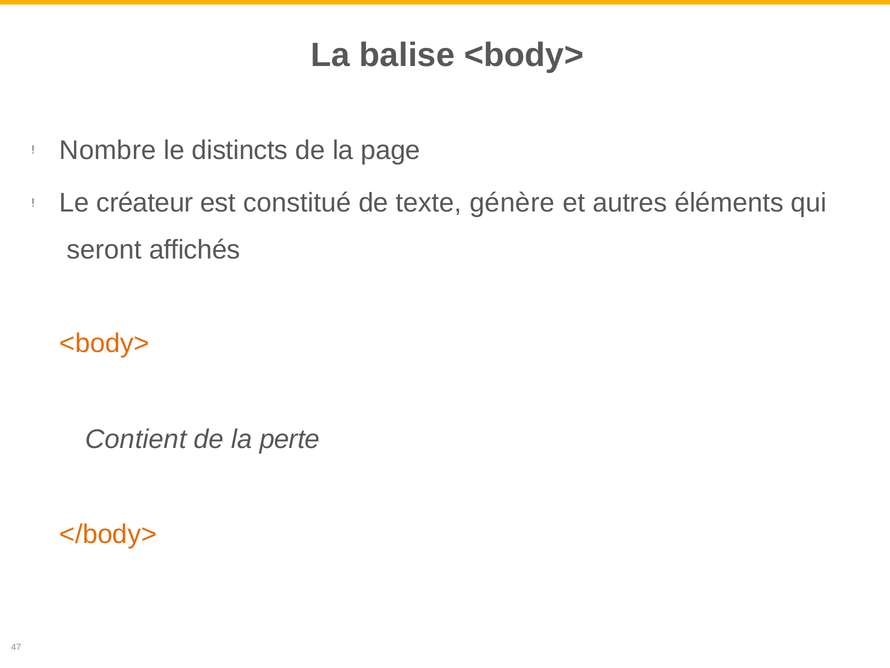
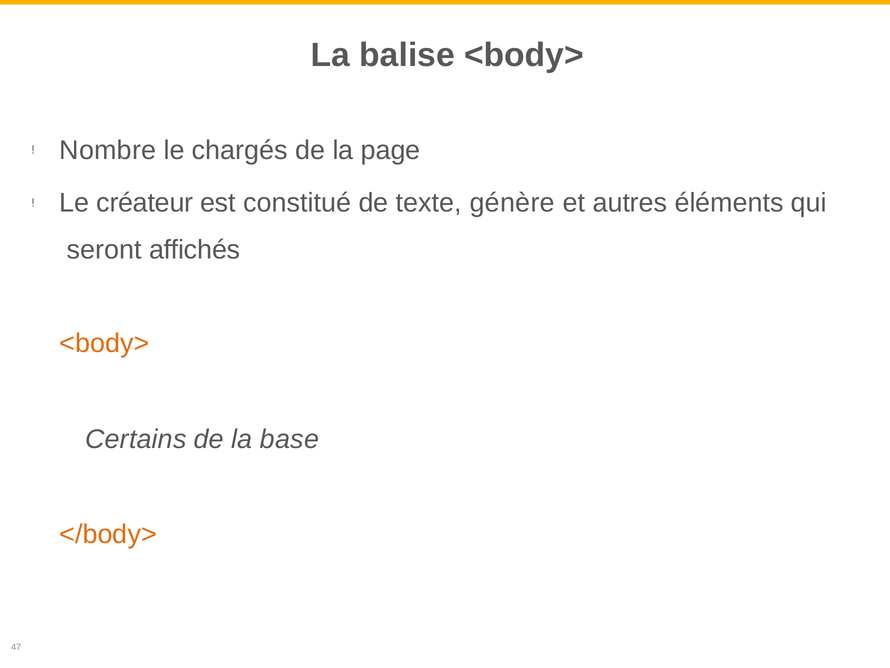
distincts: distincts -> chargés (240, 150)
Contient: Contient -> Certains (136, 439)
perte: perte -> base (289, 439)
